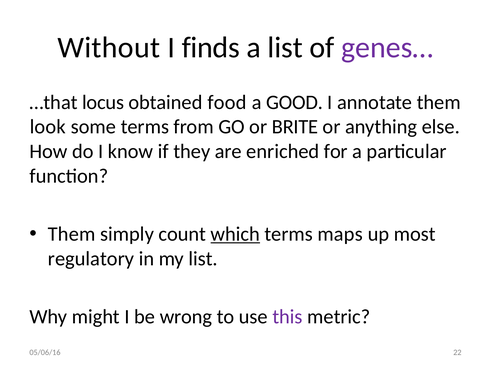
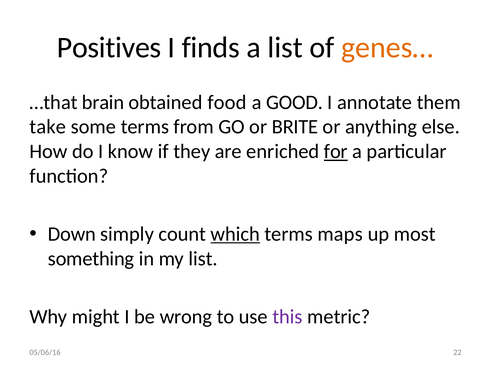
Without: Without -> Positives (109, 48)
genes… colour: purple -> orange (387, 48)
locus: locus -> brain (103, 102)
look: look -> take (48, 127)
for underline: none -> present (336, 151)
Them: Them -> Down (72, 234)
regulatory: regulatory -> something (91, 258)
